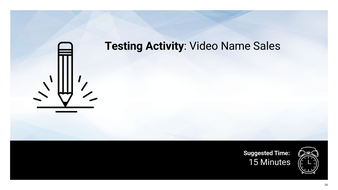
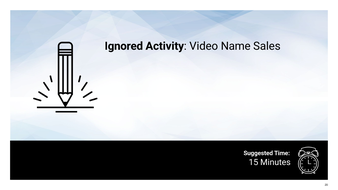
Testing: Testing -> Ignored (124, 46)
